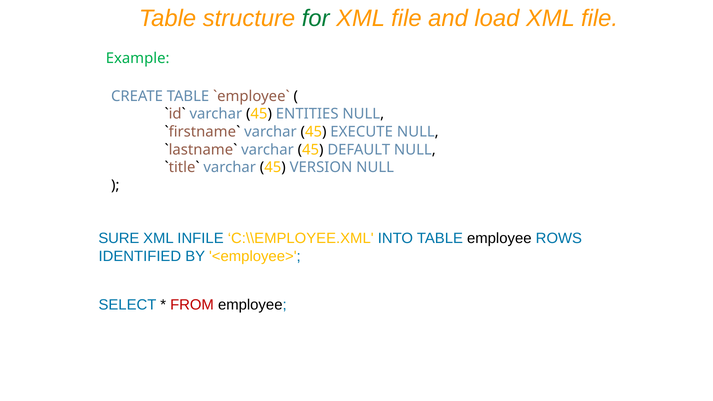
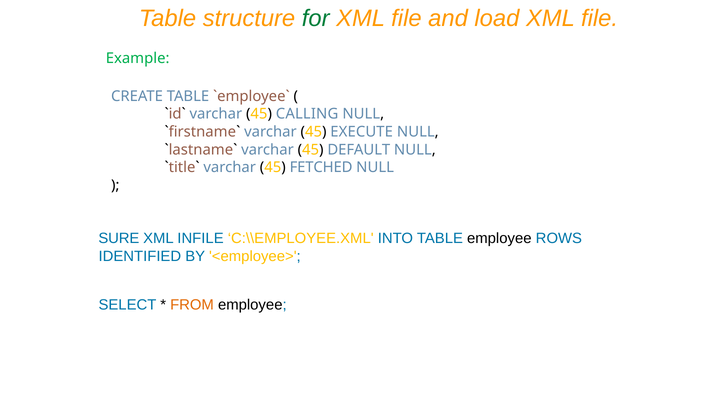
ENTITIES: ENTITIES -> CALLING (307, 114)
VERSION: VERSION -> FETCHED (321, 167)
FROM colour: red -> orange (192, 305)
